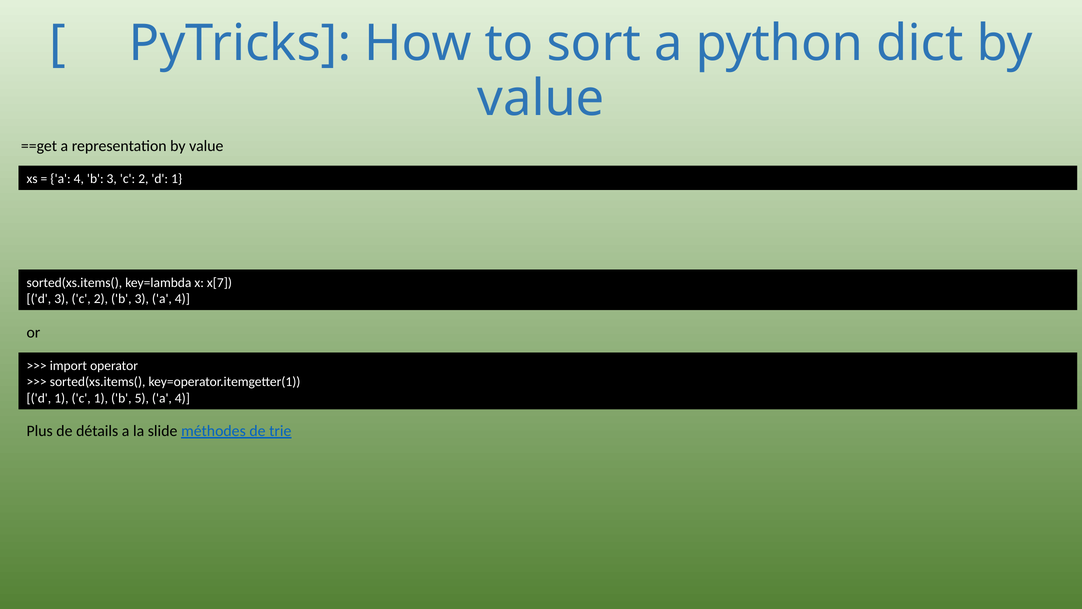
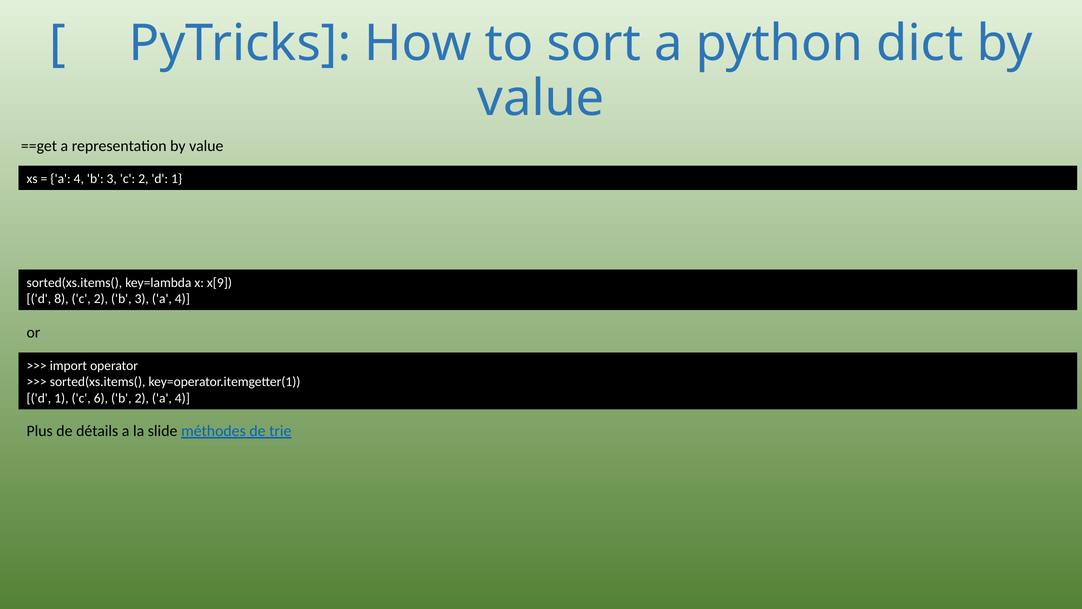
x[7: x[7 -> x[9 (219, 283)
d 3: 3 -> 8 (61, 299)
c 1: 1 -> 6 (101, 398)
b 5: 5 -> 2 (142, 398)
